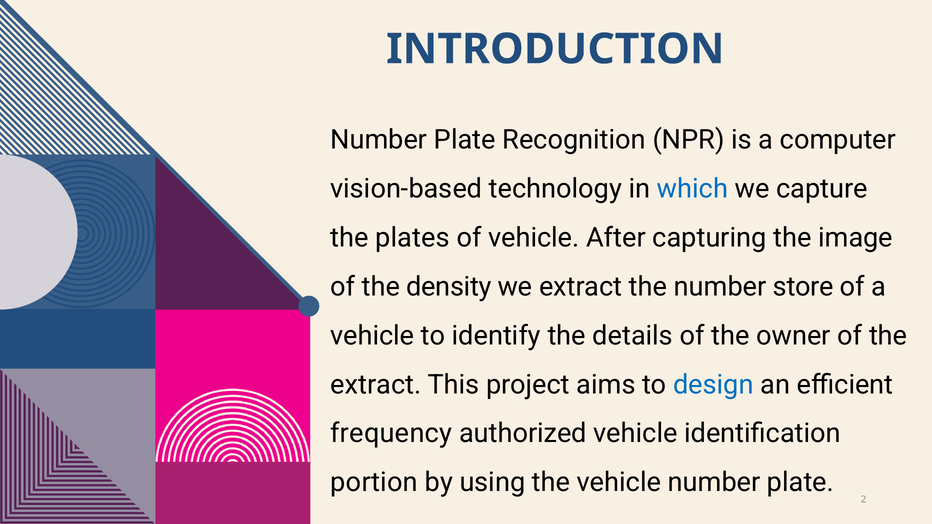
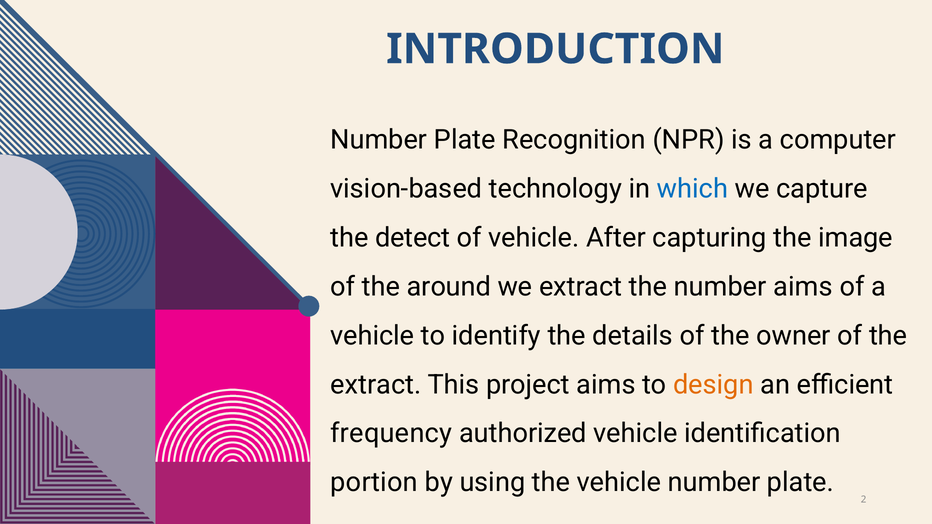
plates: plates -> detect (413, 238)
density: density -> around (449, 287)
number store: store -> aims (803, 287)
design colour: blue -> orange (713, 385)
